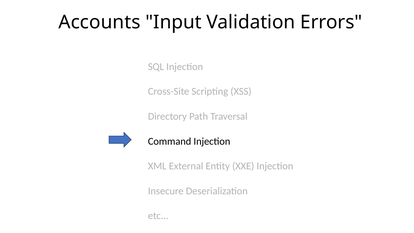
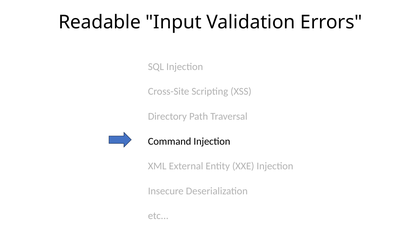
Accounts: Accounts -> Readable (100, 22)
